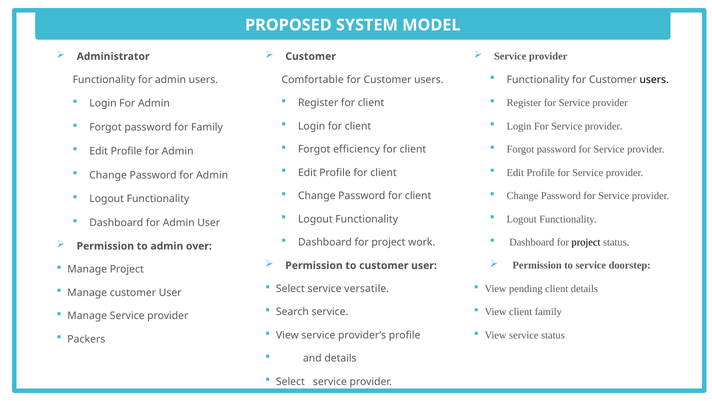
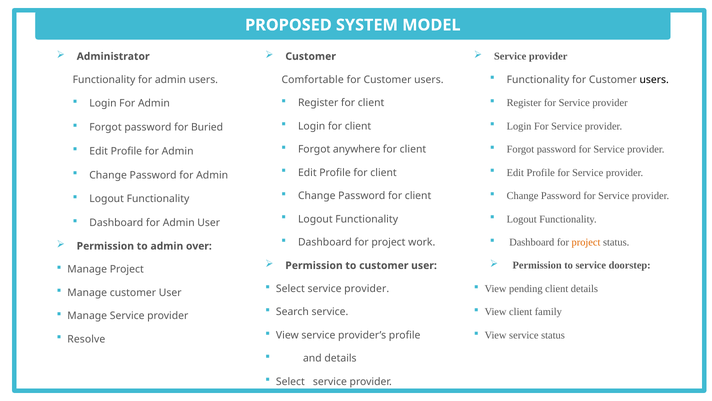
for Family: Family -> Buried (207, 127)
efficiency: efficiency -> anywhere (357, 149)
project colour: black -> orange (586, 242)
versatile: versatile -> provider (367, 288)
Packers: Packers -> Resolve (86, 339)
